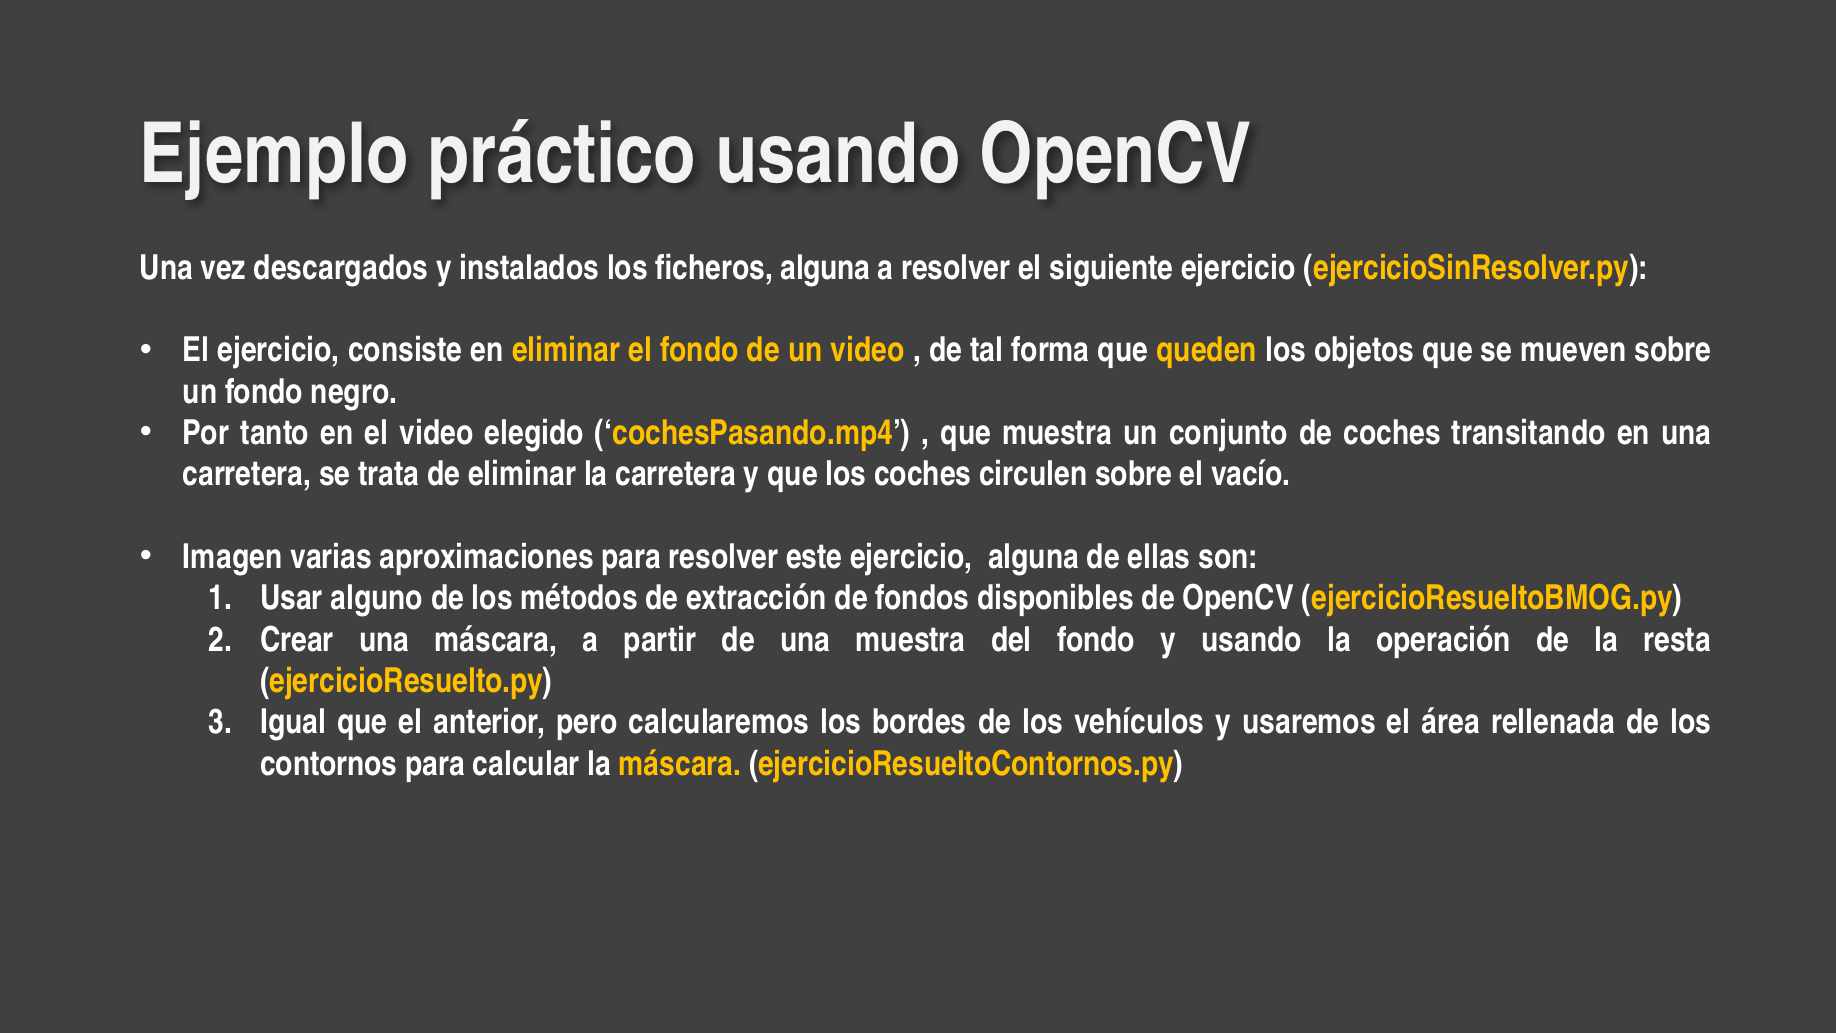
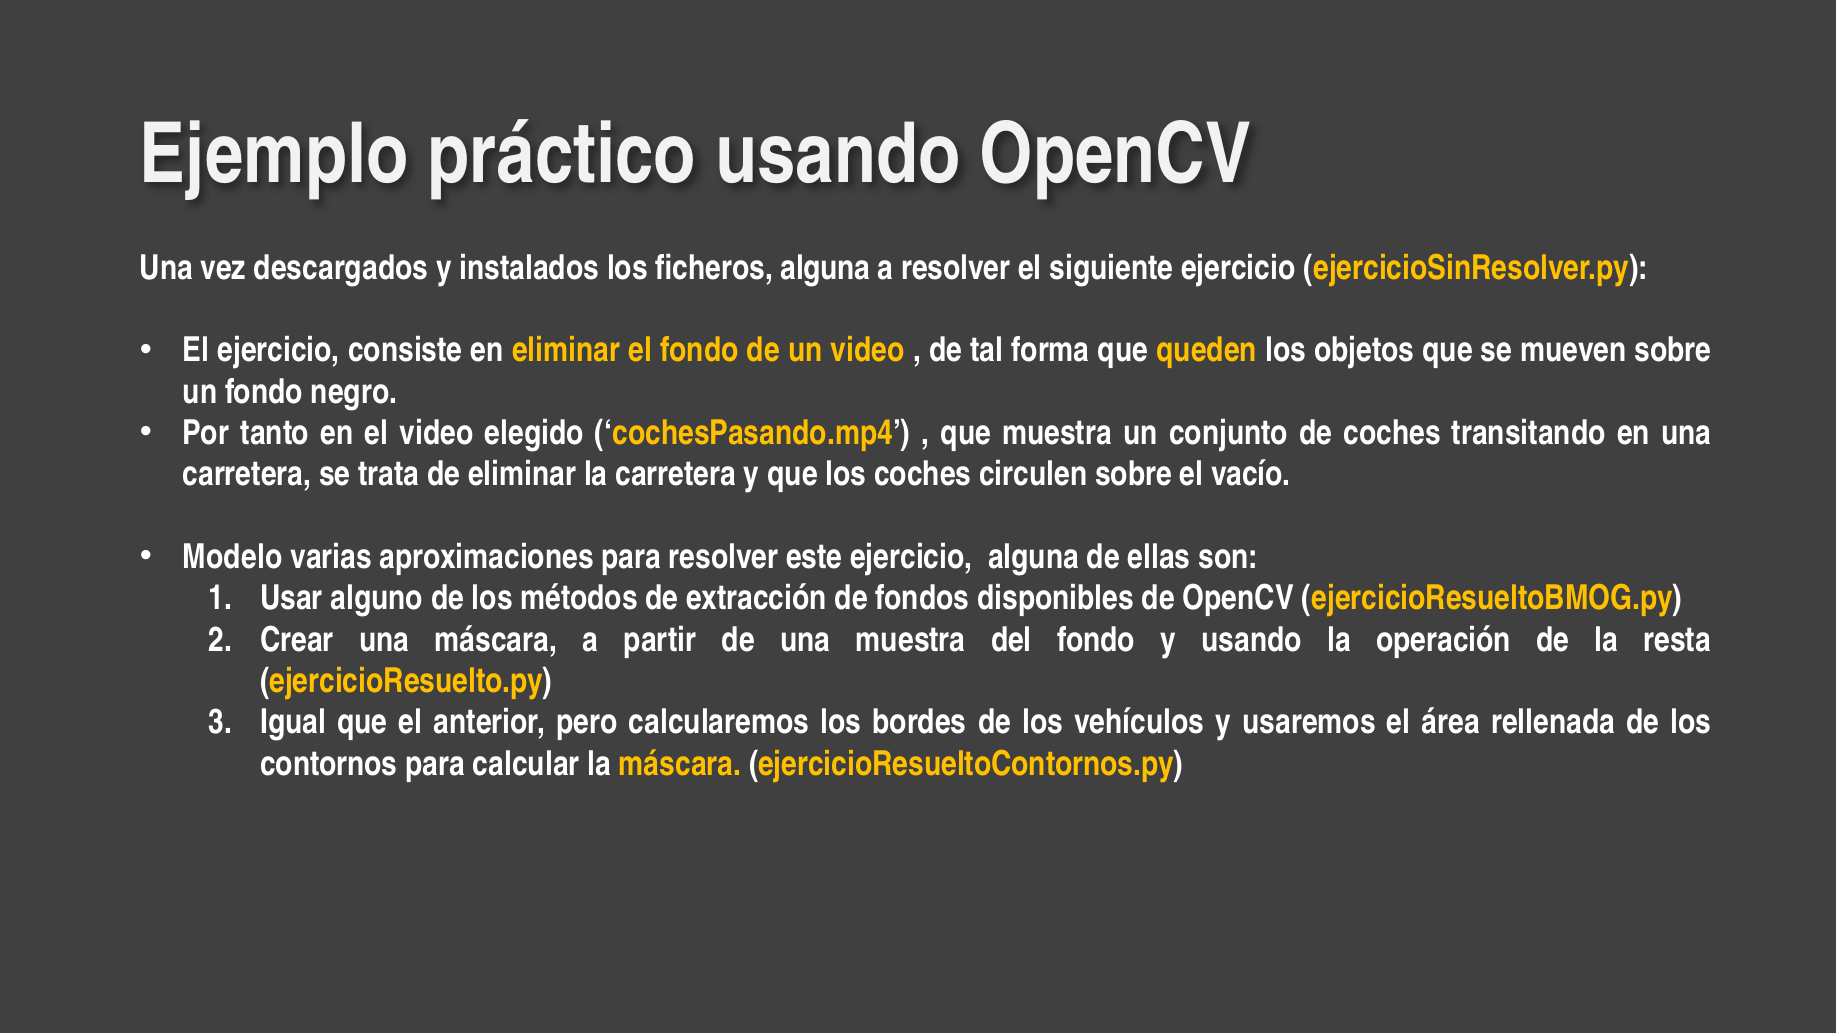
Imagen: Imagen -> Modelo (233, 557)
